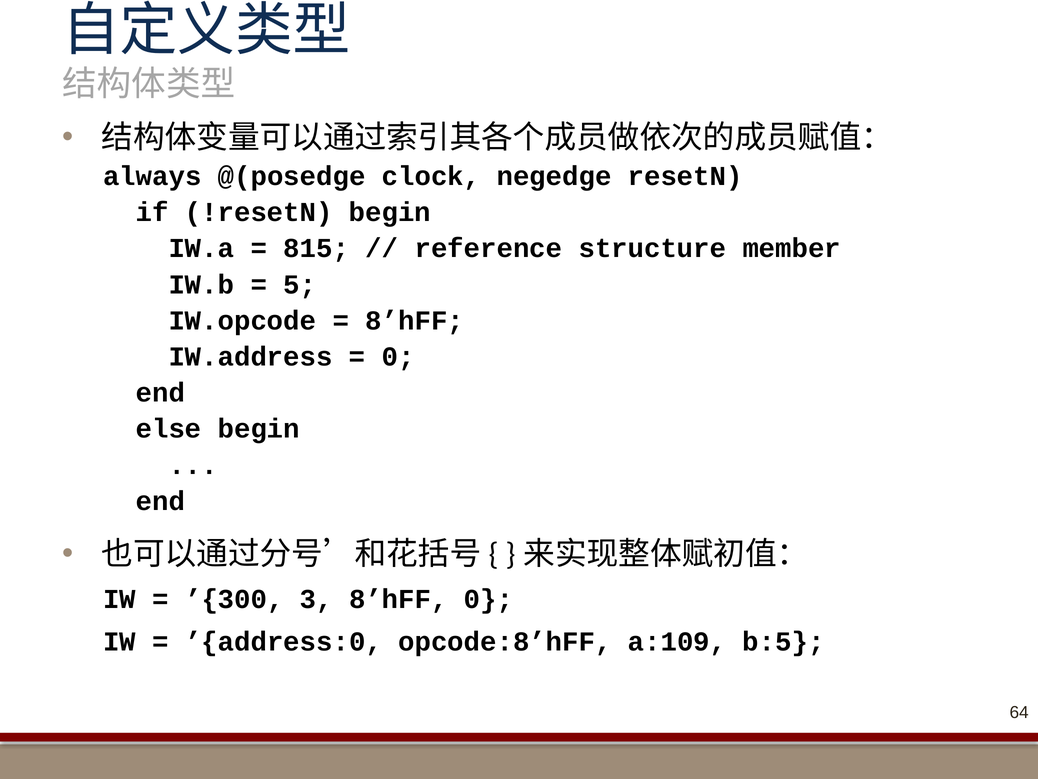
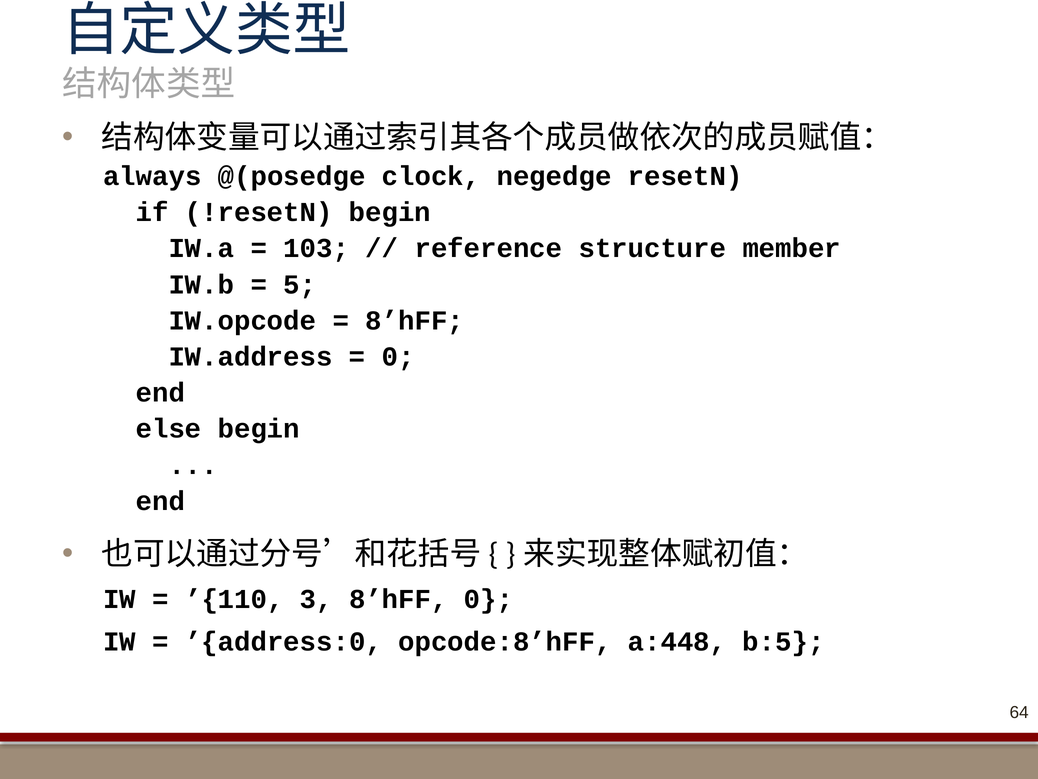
815: 815 -> 103 (316, 248)
’{300: ’{300 -> ’{110 (234, 599)
a:109: a:109 -> a:448 (677, 641)
